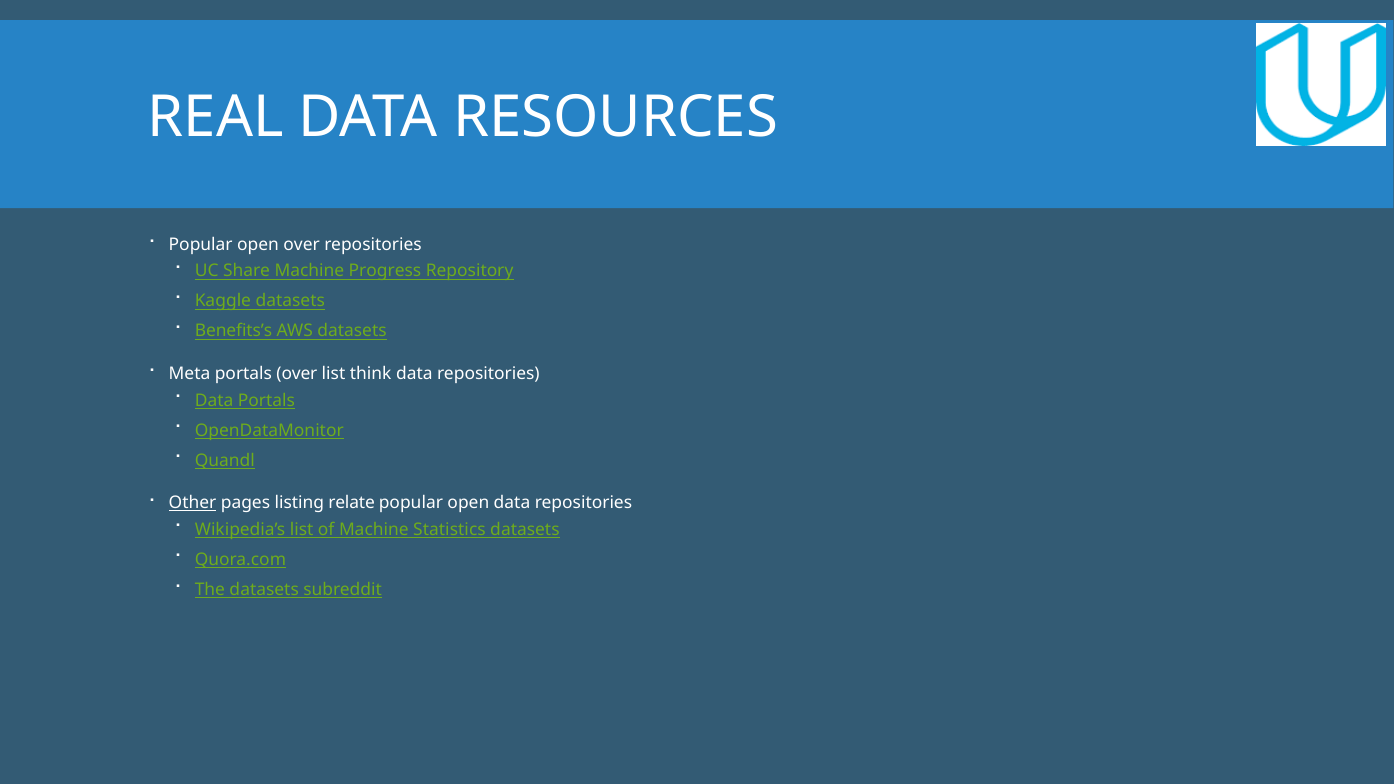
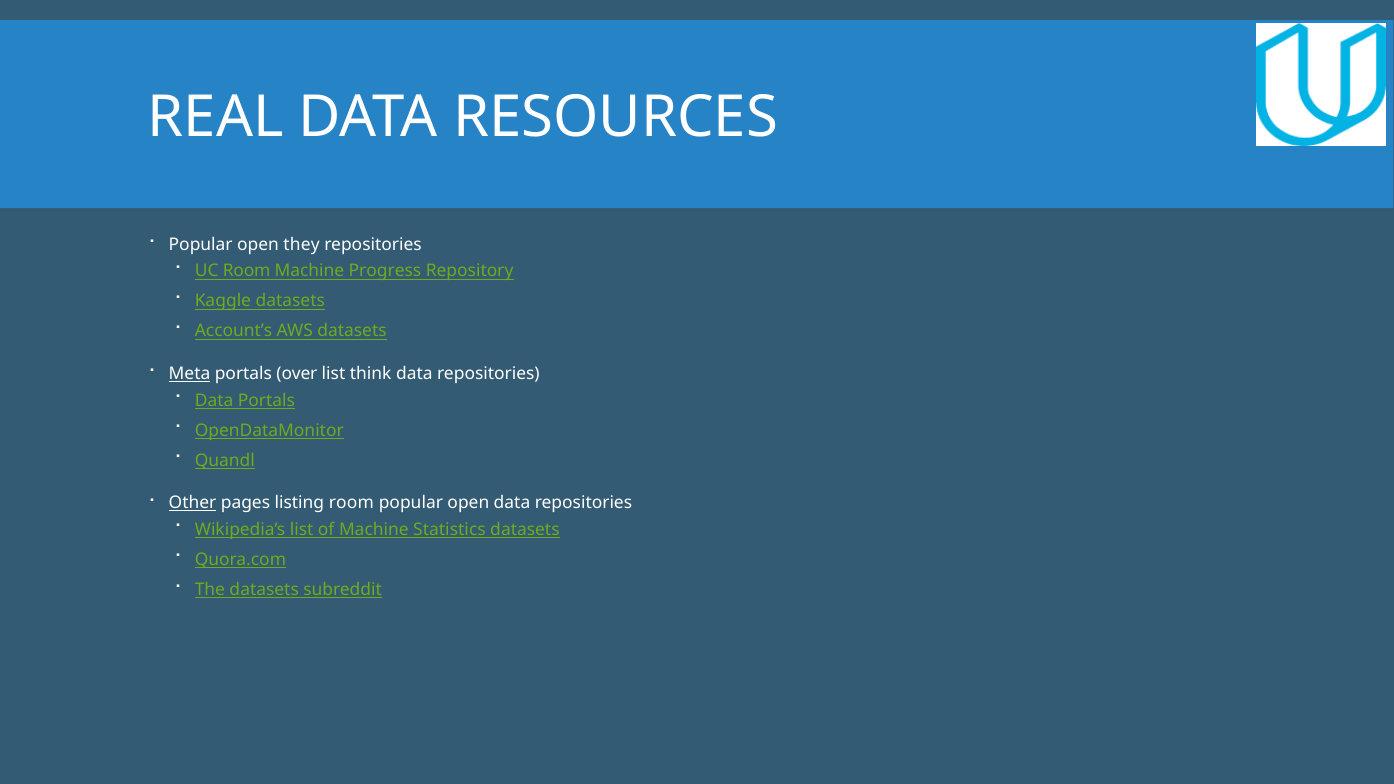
open over: over -> they (302, 244)
UC Share: Share -> Room (247, 271)
Benefits’s: Benefits’s -> Account’s (233, 331)
Meta underline: none -> present (190, 374)
listing relate: relate -> room (351, 503)
